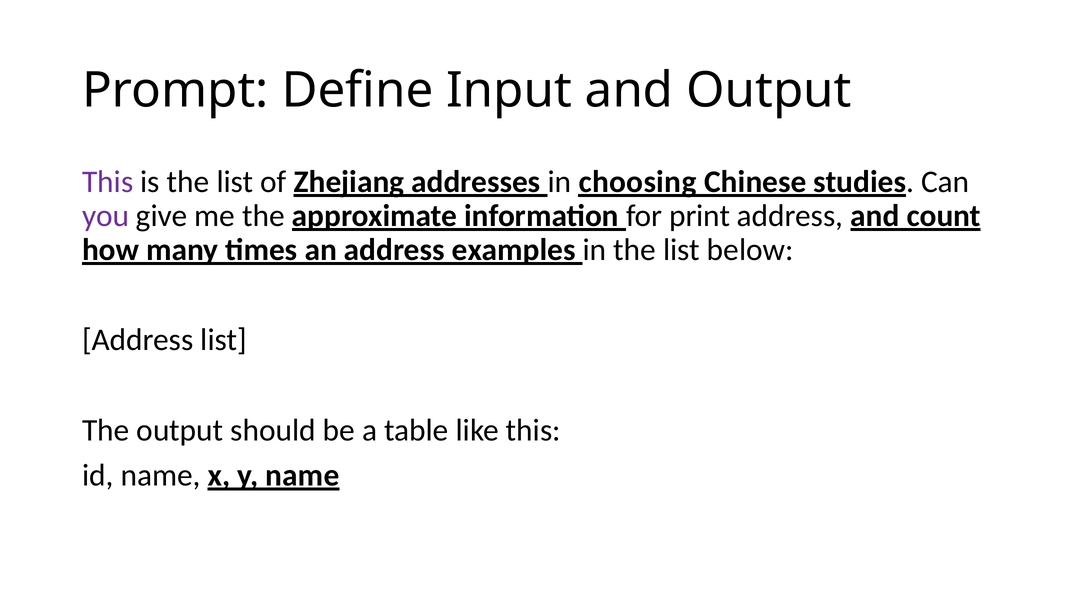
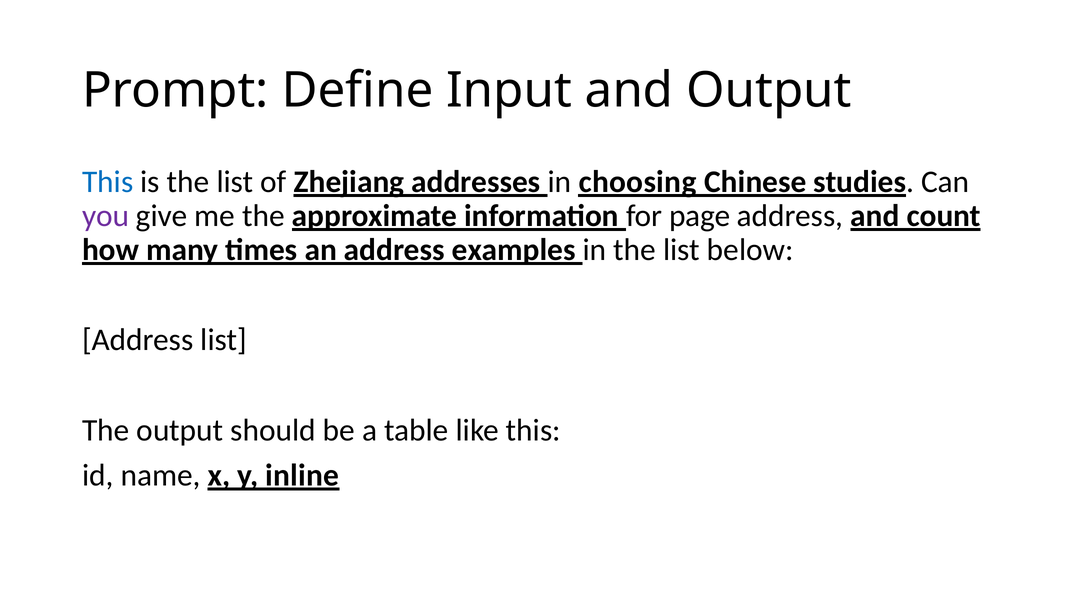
This colour: purple -> blue (108, 182)
print: print -> page (700, 216)
y name: name -> inline (302, 475)
